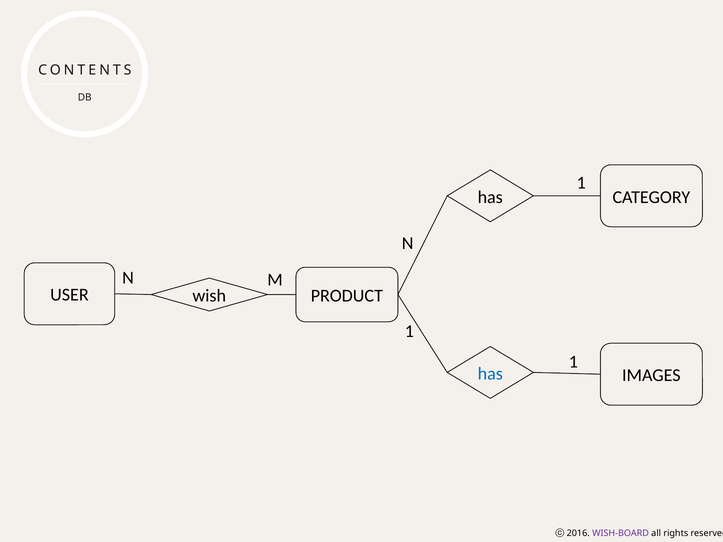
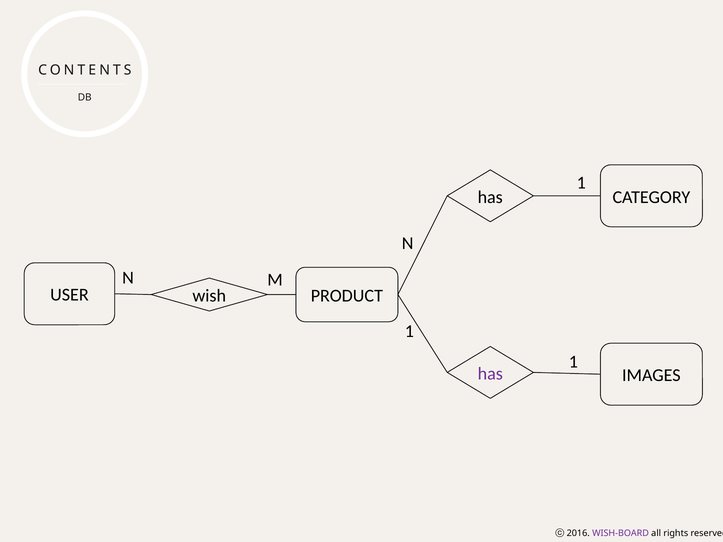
has colour: blue -> purple (490, 374)
